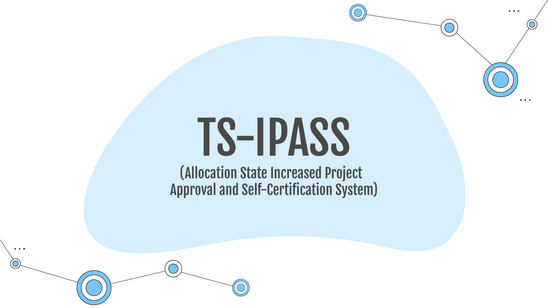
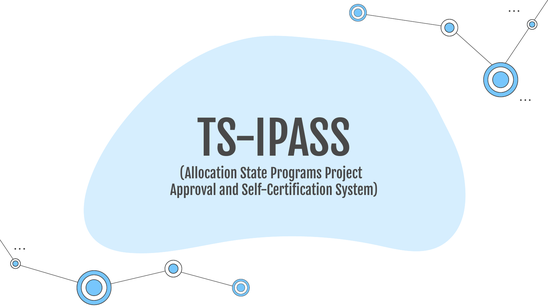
Increased: Increased -> Programs (296, 174)
